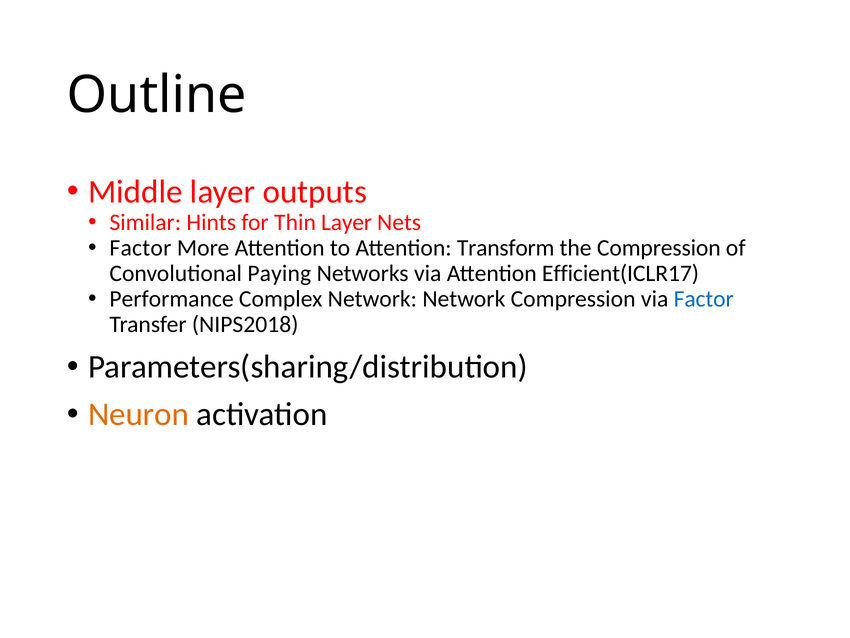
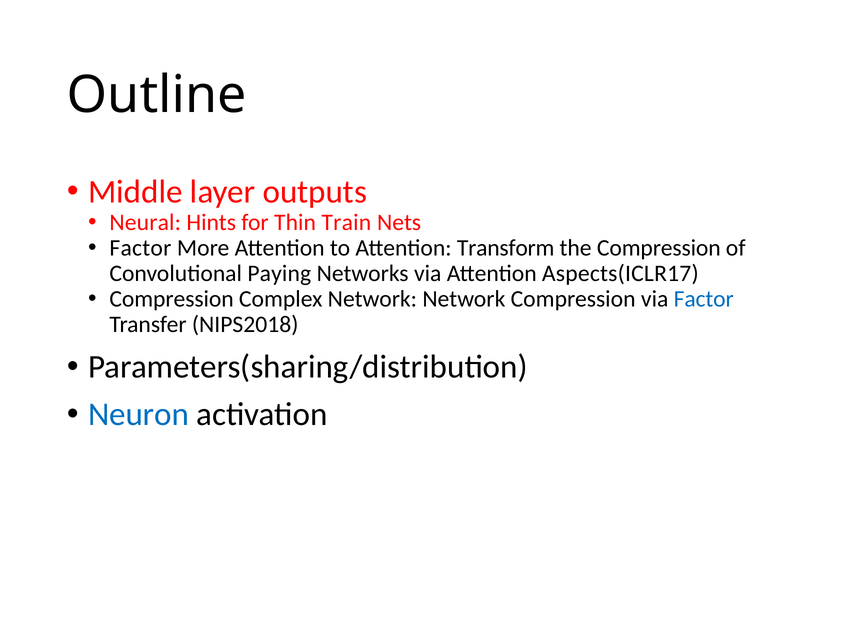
Similar: Similar -> Neural (145, 222)
Thin Layer: Layer -> Train (346, 222)
Efficient(ICLR17: Efficient(ICLR17 -> Aspects(ICLR17 (620, 273)
Performance: Performance -> Compression (172, 299)
Neuron colour: orange -> blue (139, 414)
